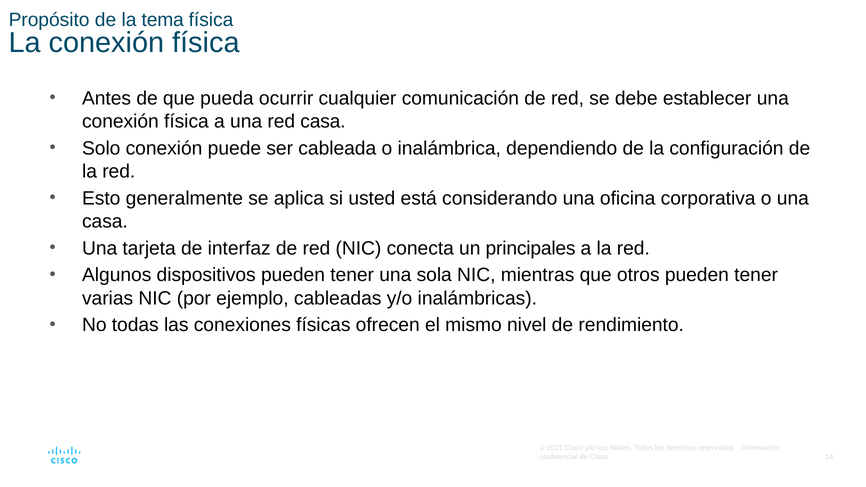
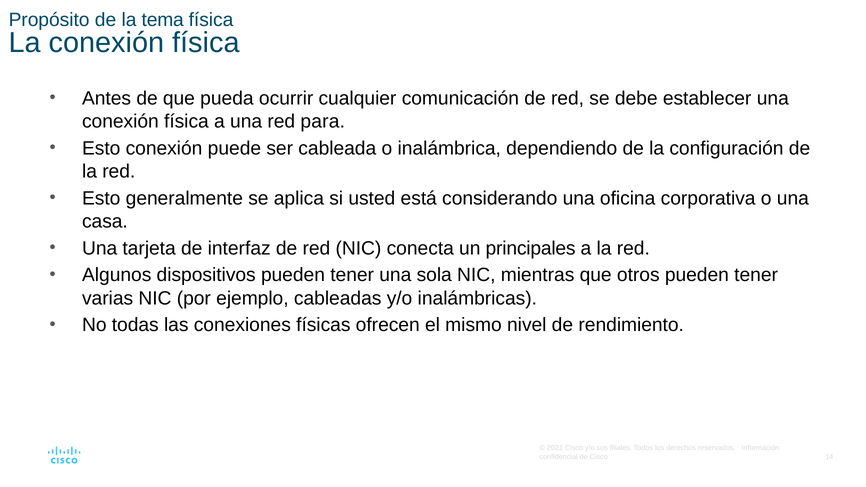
red casa: casa -> para (323, 121)
Solo: Solo -> Esto (101, 148)
